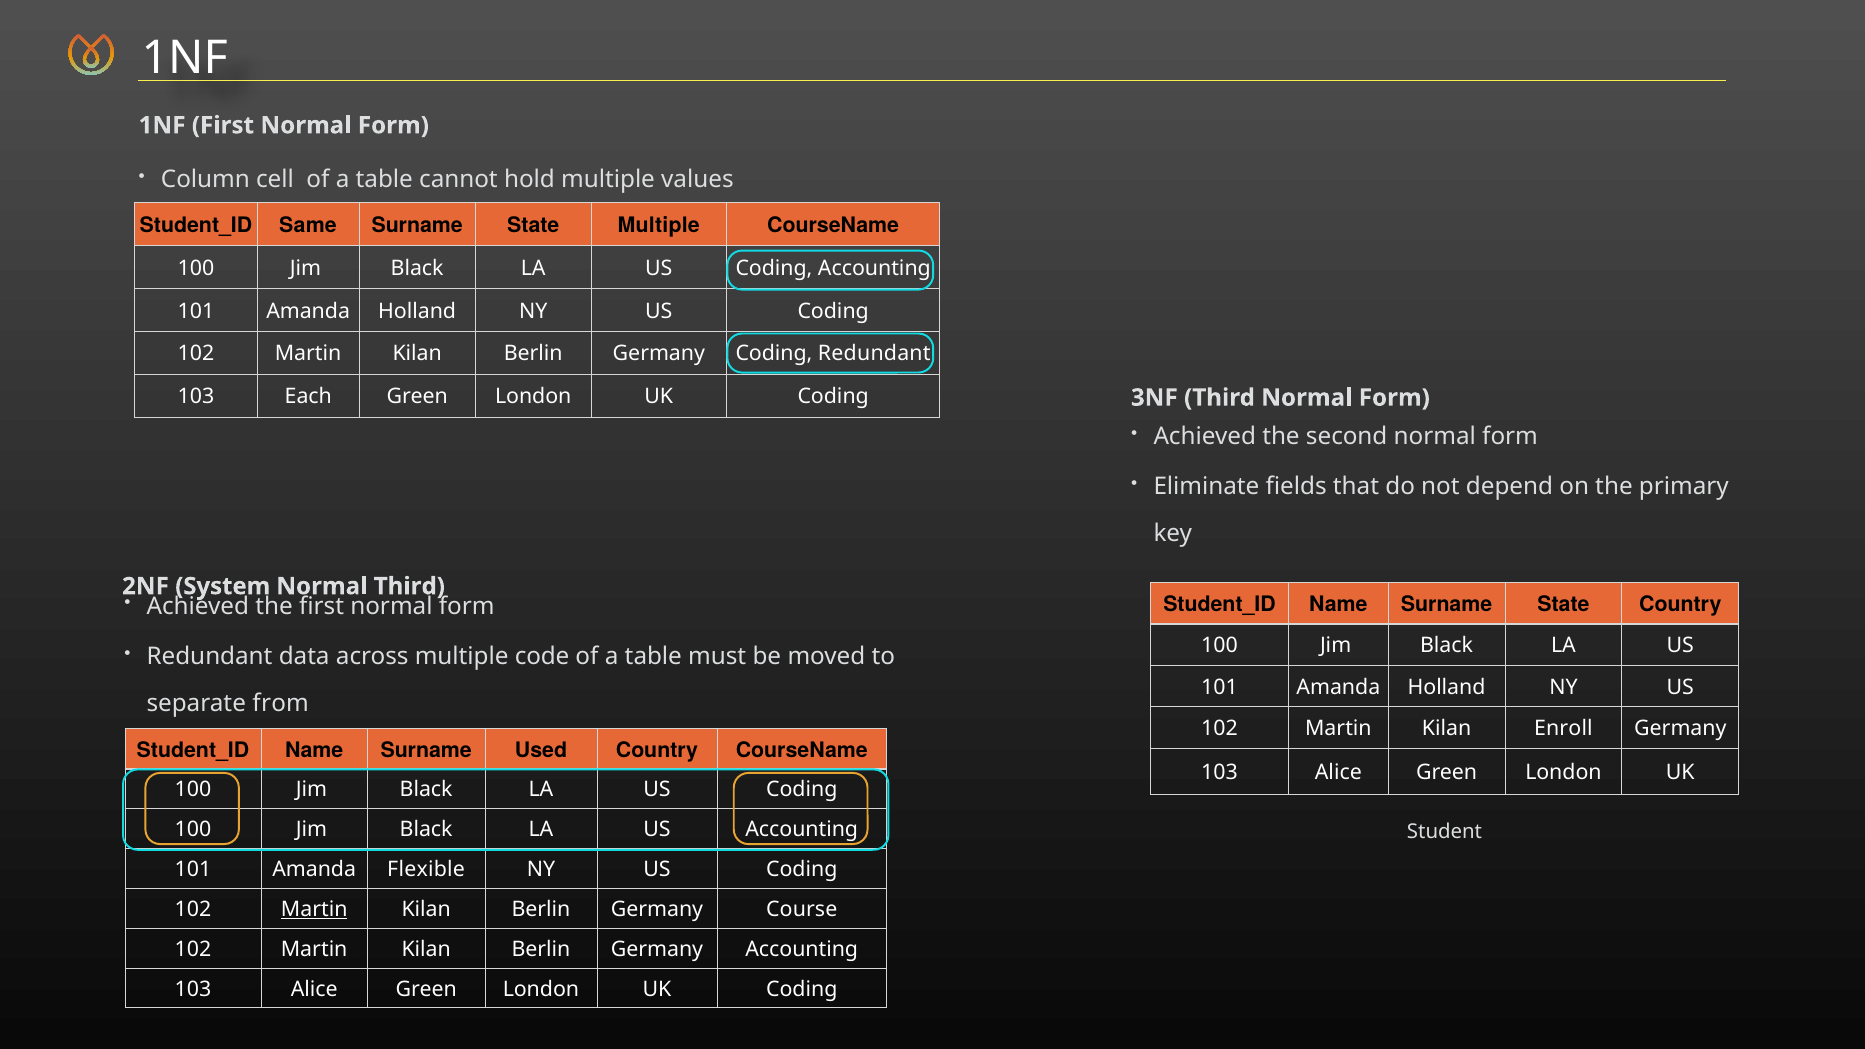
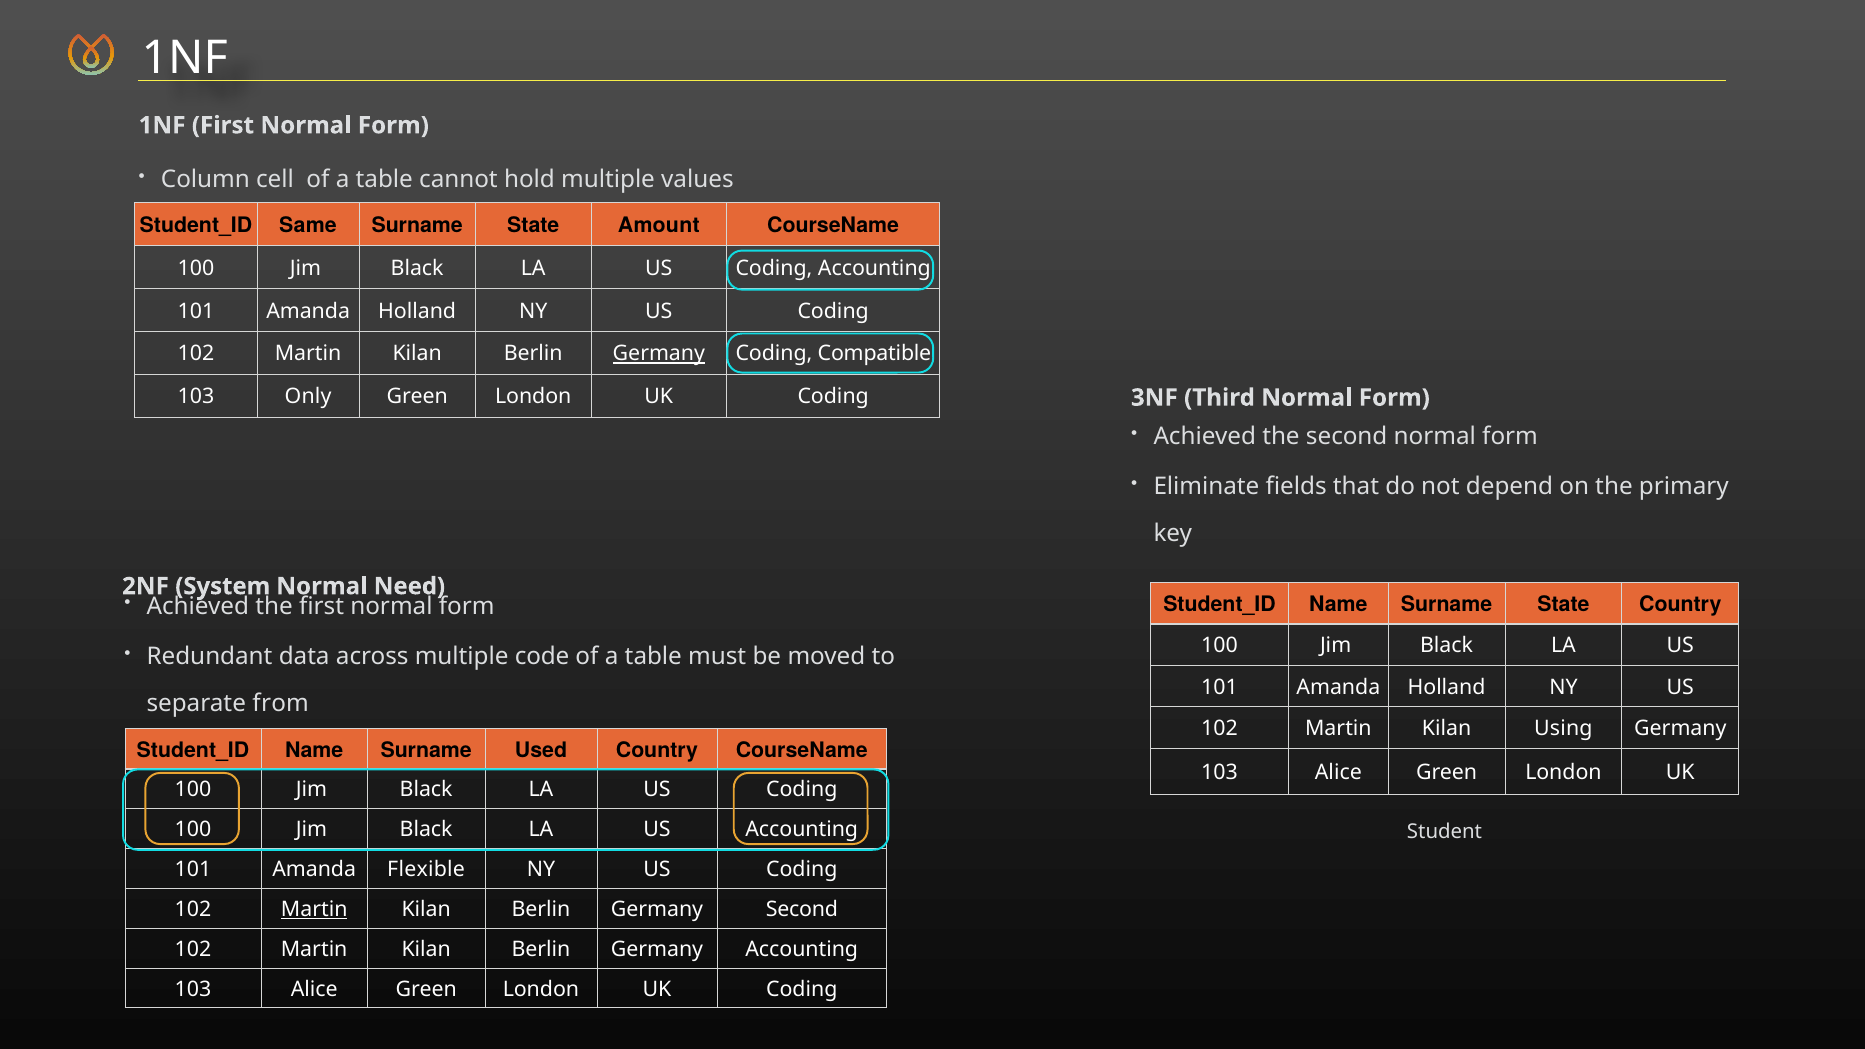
State Multiple: Multiple -> Amount (659, 226)
Germany underline: none -> present (659, 354)
Coding Redundant: Redundant -> Compatible (875, 354)
Each: Each -> Only (308, 397)
Normal Third: Third -> Need (409, 586)
Enroll: Enroll -> Using (1563, 729)
Germany Course: Course -> Second (802, 909)
